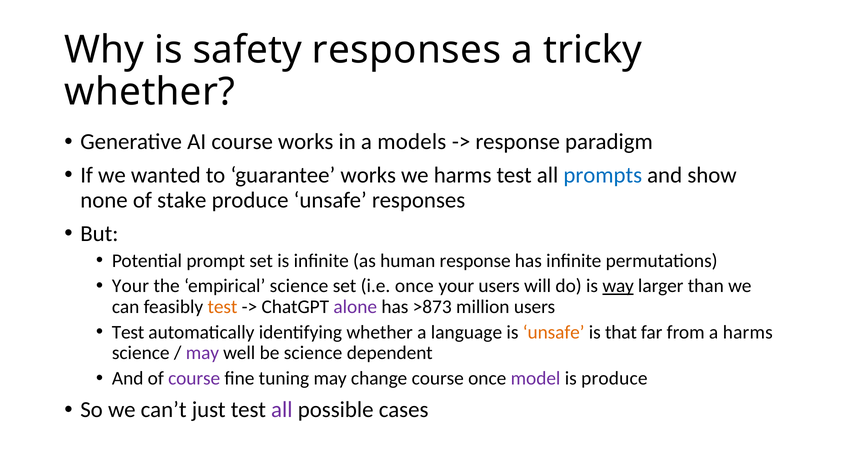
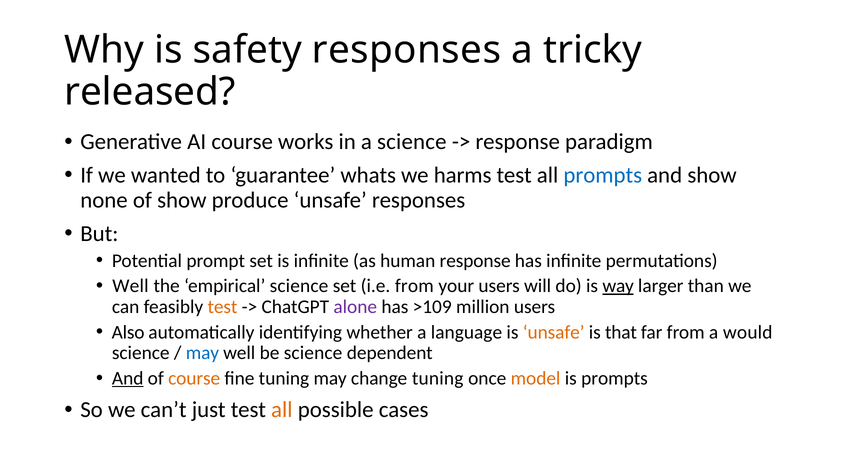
whether: whether -> released (150, 92)
a models: models -> science (412, 142)
guarantee works: works -> whats (368, 175)
of stake: stake -> show (182, 200)
Your: Your -> Well (130, 286)
i.e once: once -> from (414, 286)
>873: >873 -> >109 (432, 307)
Test: Test -> Also (128, 332)
a harms: harms -> would (748, 332)
may colour: purple -> blue (202, 353)
And underline: none -> present (128, 379)
course colour: purple -> orange (194, 379)
change course: course -> tuning (438, 379)
model colour: purple -> orange (536, 379)
is produce: produce -> prompts (614, 379)
all colour: purple -> orange (282, 410)
